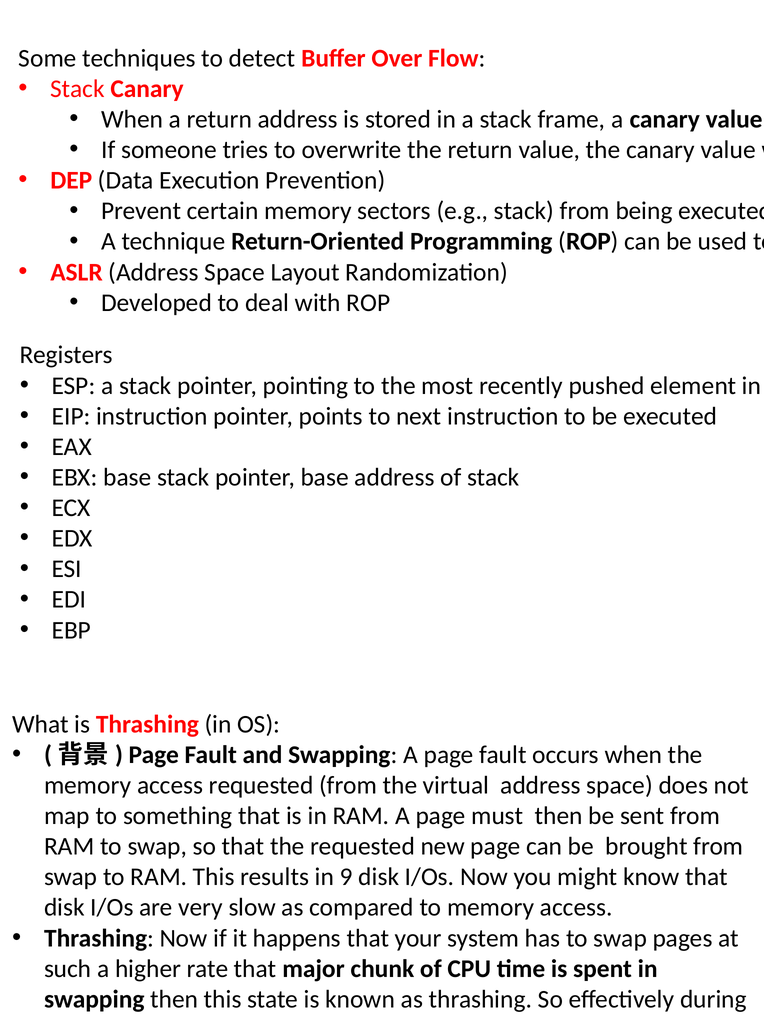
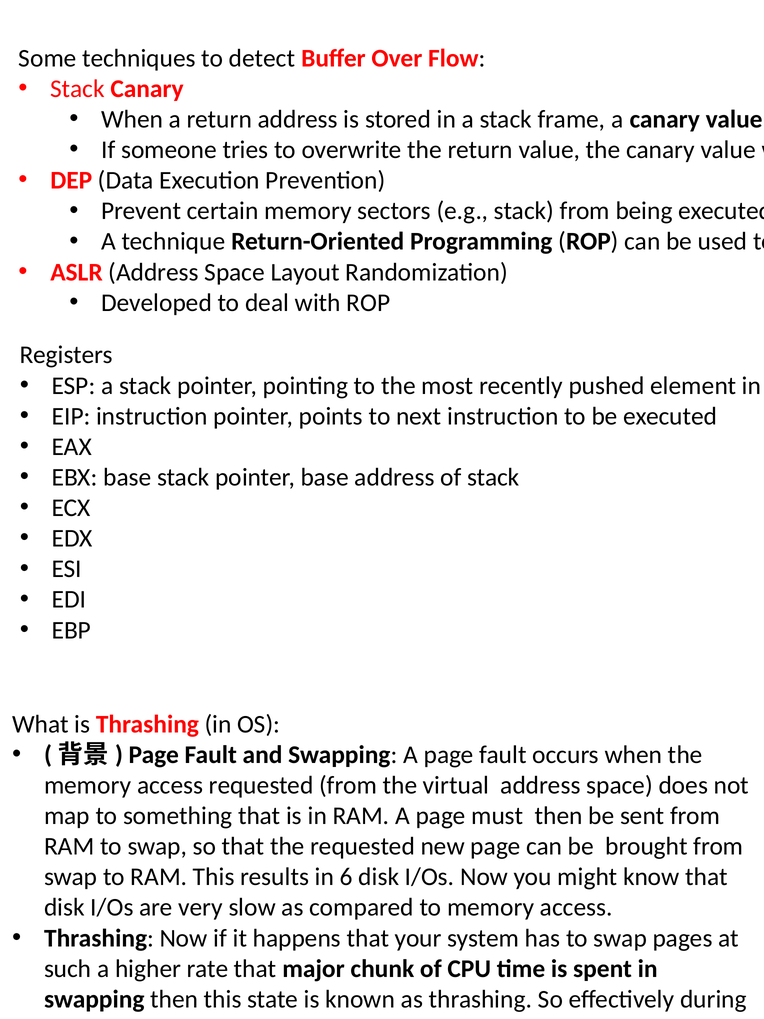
9: 9 -> 6 (346, 877)
